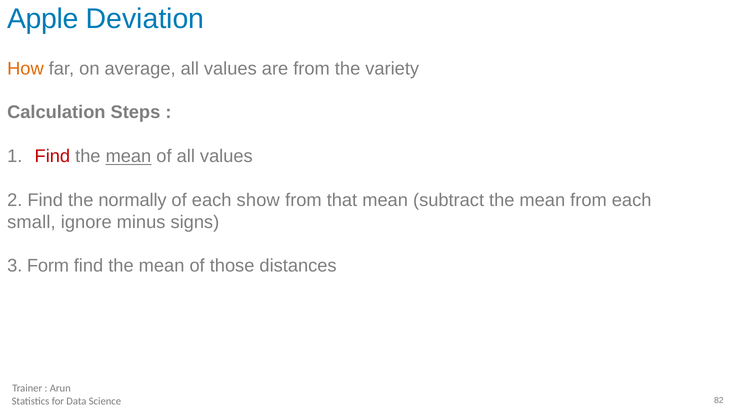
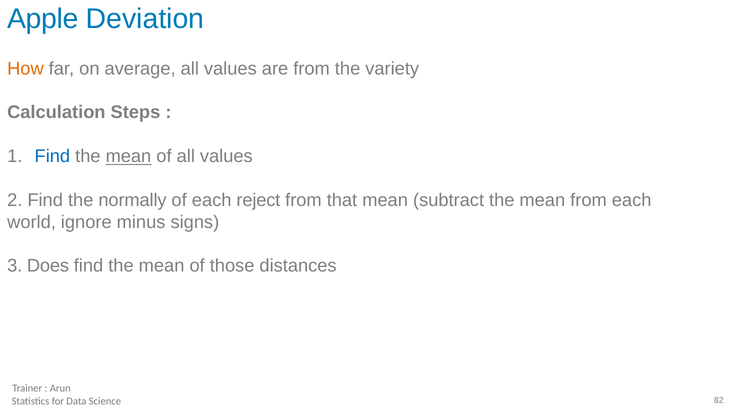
Find colour: red -> blue (52, 156)
show: show -> reject (258, 200)
small: small -> world (32, 222)
Form: Form -> Does (48, 266)
